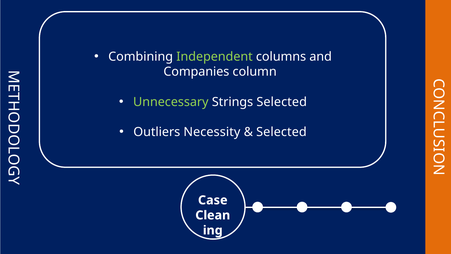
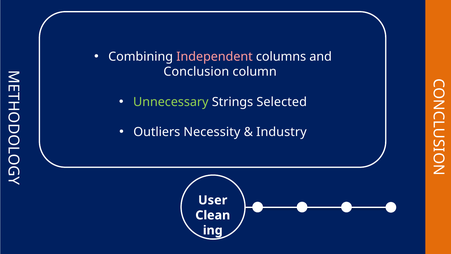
Independent colour: light green -> pink (215, 57)
Companies: Companies -> Conclusion (196, 72)
Selected: Selected -> Industry (281, 132)
Case: Case -> User (213, 200)
